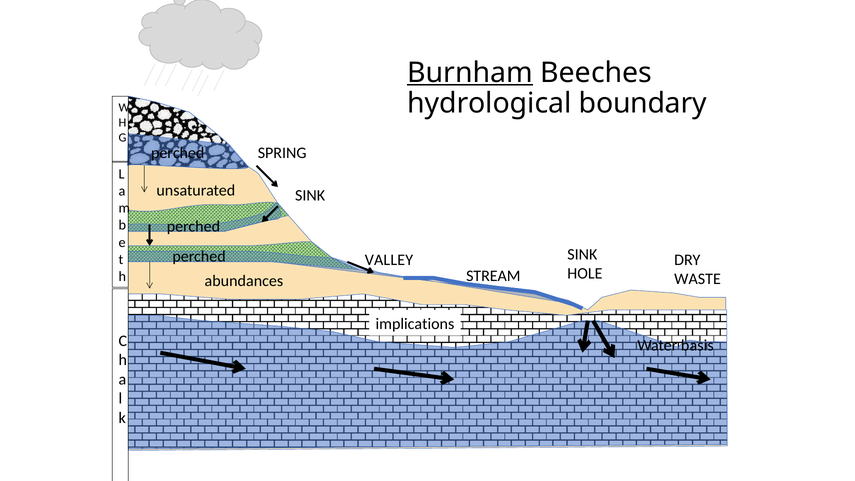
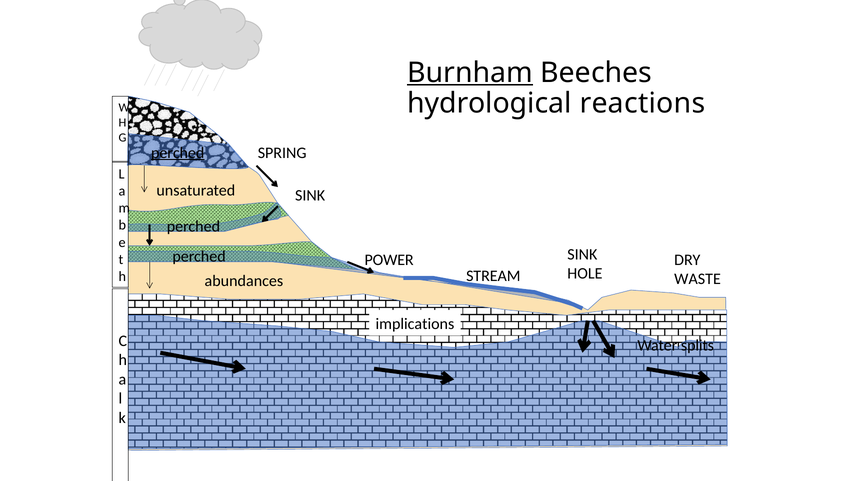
boundary: boundary -> reactions (643, 103)
perched underline: none -> present (178, 153)
VALLEY: VALLEY -> POWER (389, 260)
basis: basis -> splits (697, 345)
